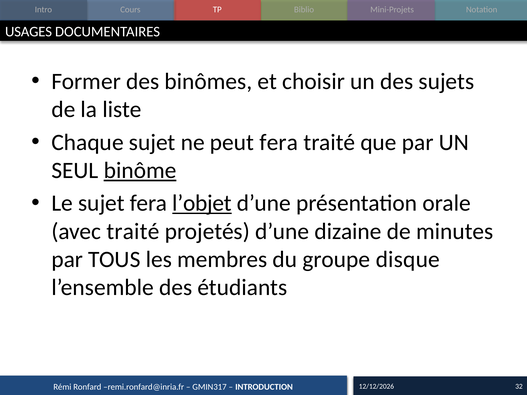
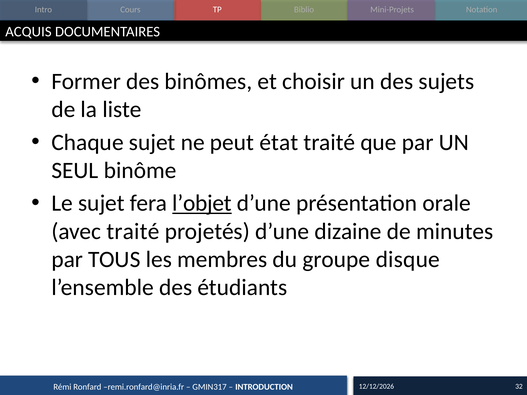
USAGES: USAGES -> ACQUIS (28, 32)
peut fera: fera -> état (279, 142)
binôme underline: present -> none (140, 171)
